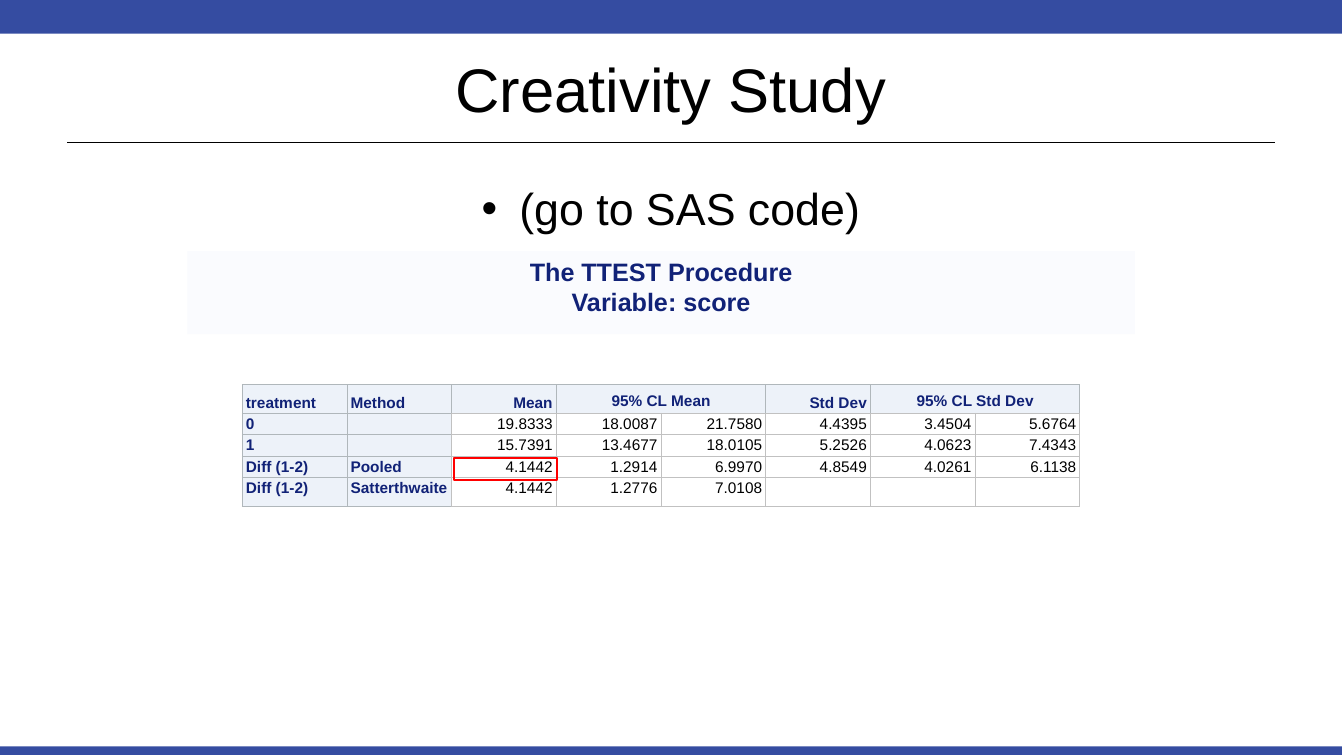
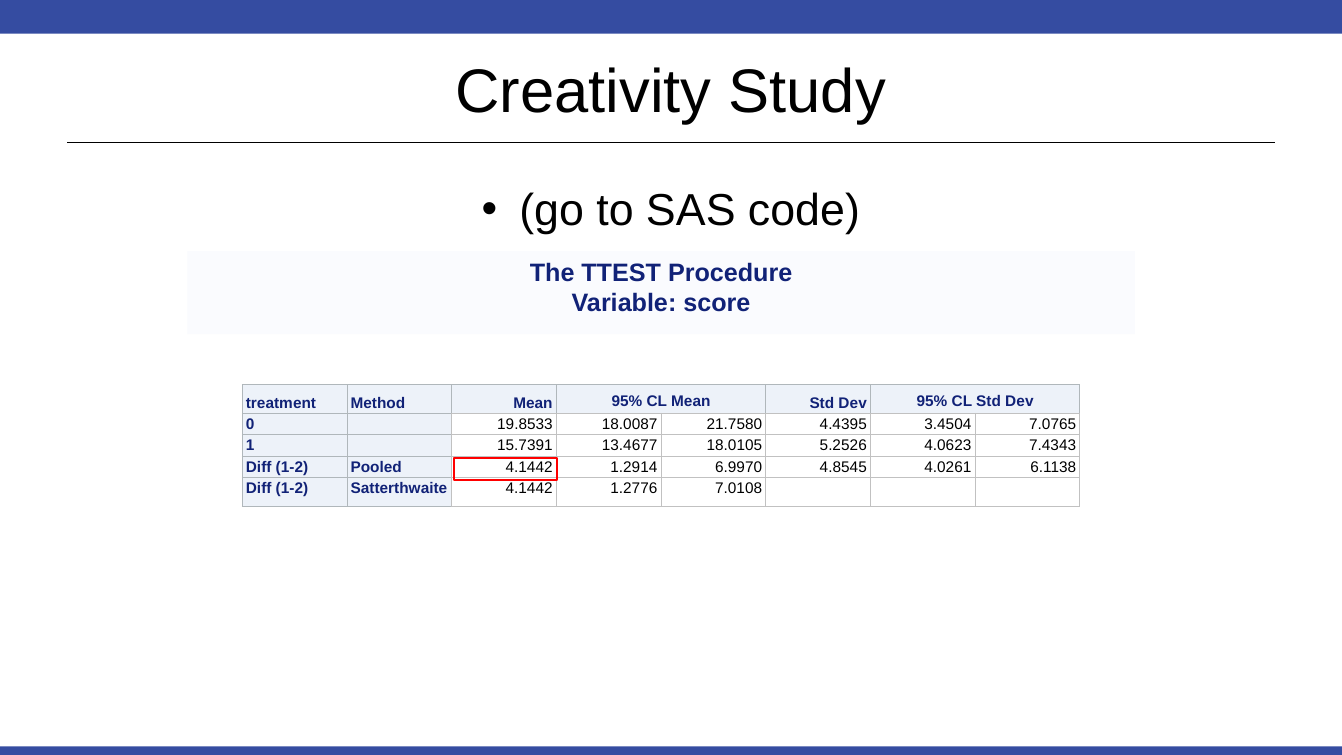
19.8333: 19.8333 -> 19.8533 (525, 424)
5.6764: 5.6764 -> 7.0765 (1053, 424)
4.8549: 4.8549 -> 4.8545 (843, 467)
